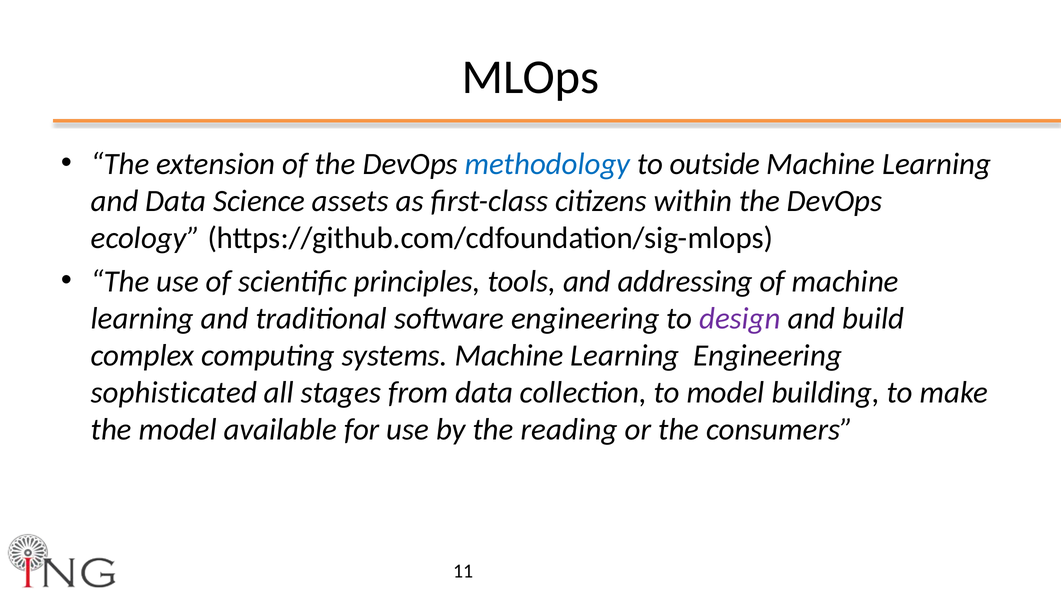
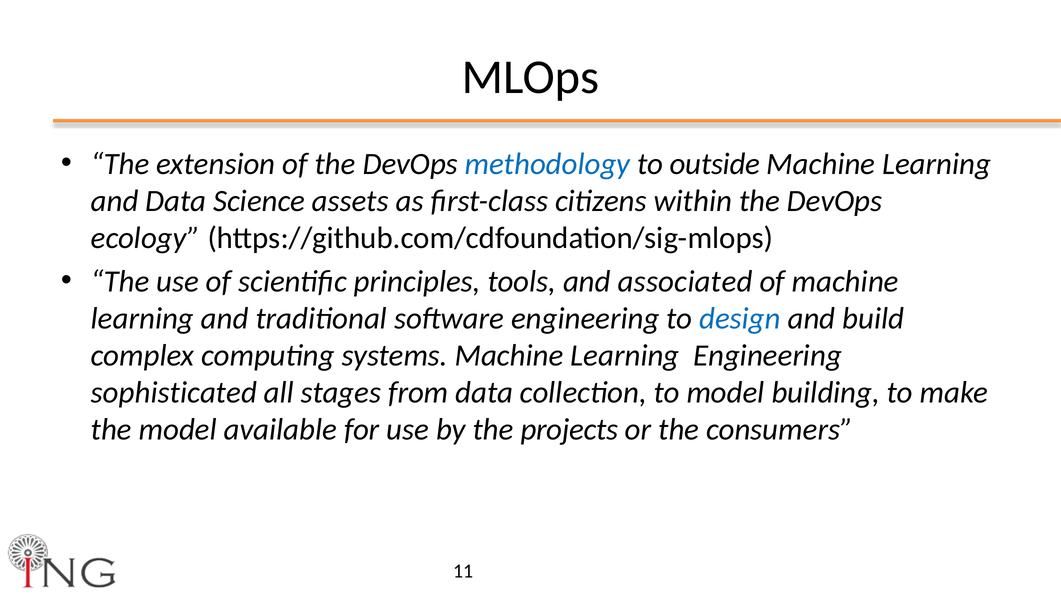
addressing: addressing -> associated (685, 281)
design colour: purple -> blue (740, 318)
reading: reading -> projects (569, 430)
